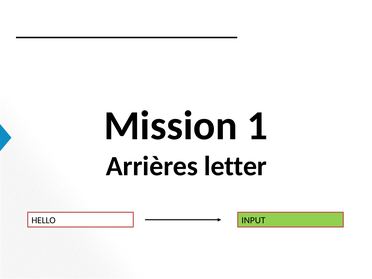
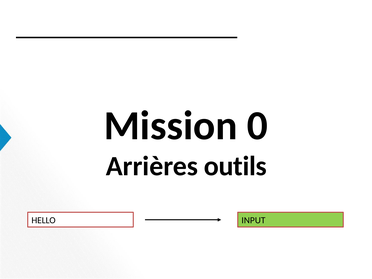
1: 1 -> 0 (257, 126)
letter: letter -> outils (235, 166)
